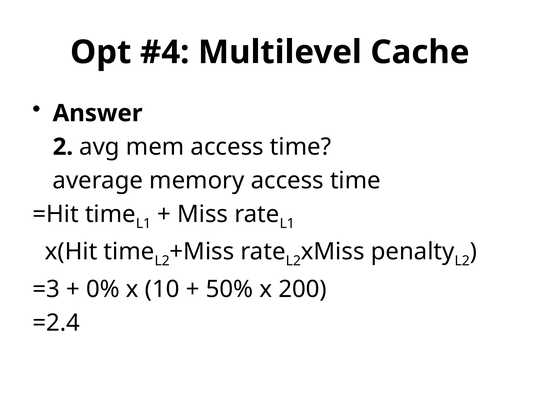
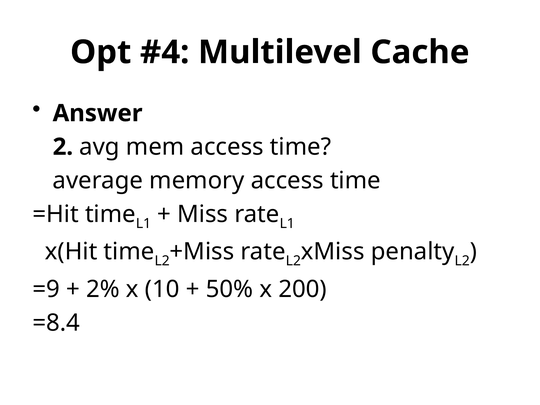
=3: =3 -> =9 (46, 289)
0%: 0% -> 2% (103, 289)
=2.4: =2.4 -> =8.4 (56, 323)
